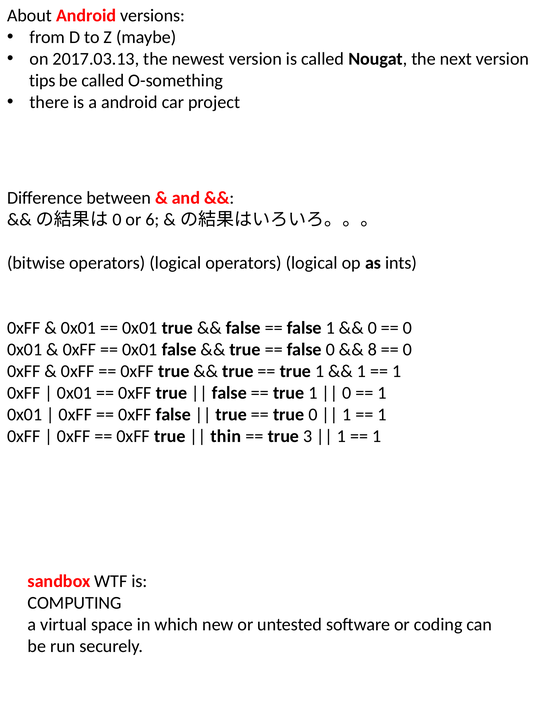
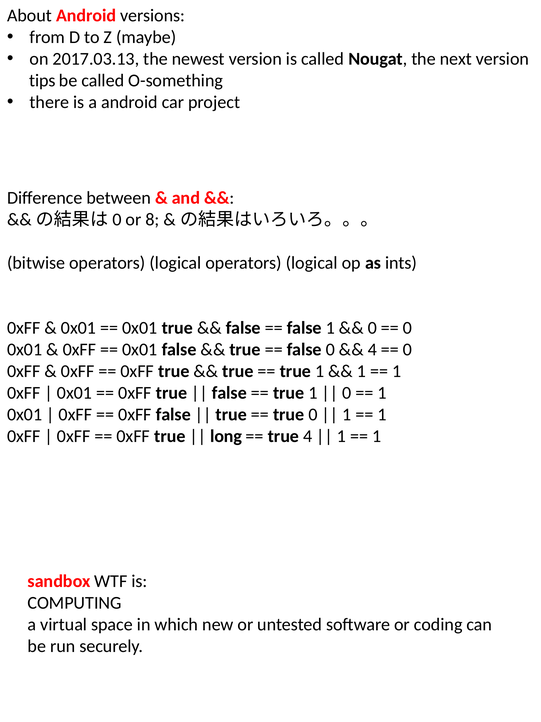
6: 6 -> 8 (152, 219)
8: 8 -> 4 (372, 349)
thin: thin -> long (226, 436)
true 3: 3 -> 4 (308, 436)
